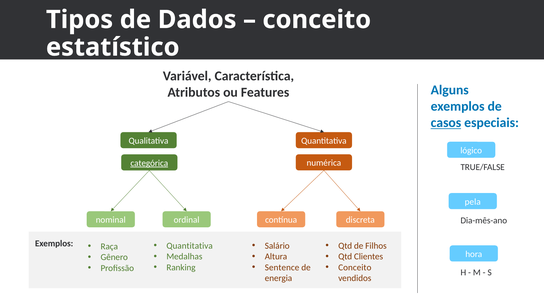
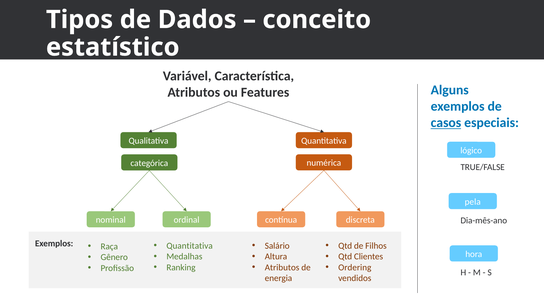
categórica underline: present -> none (149, 163)
Sentence: Sentence -> Atributos (282, 267)
Conceito: Conceito -> Ordering (355, 267)
